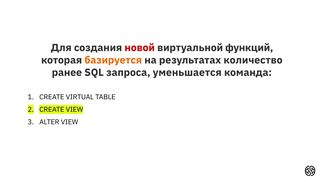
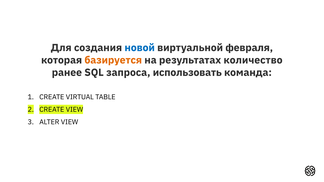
новой colour: red -> blue (140, 48)
функций: функций -> февраля (249, 48)
уменьшается: уменьшается -> использовать (187, 73)
